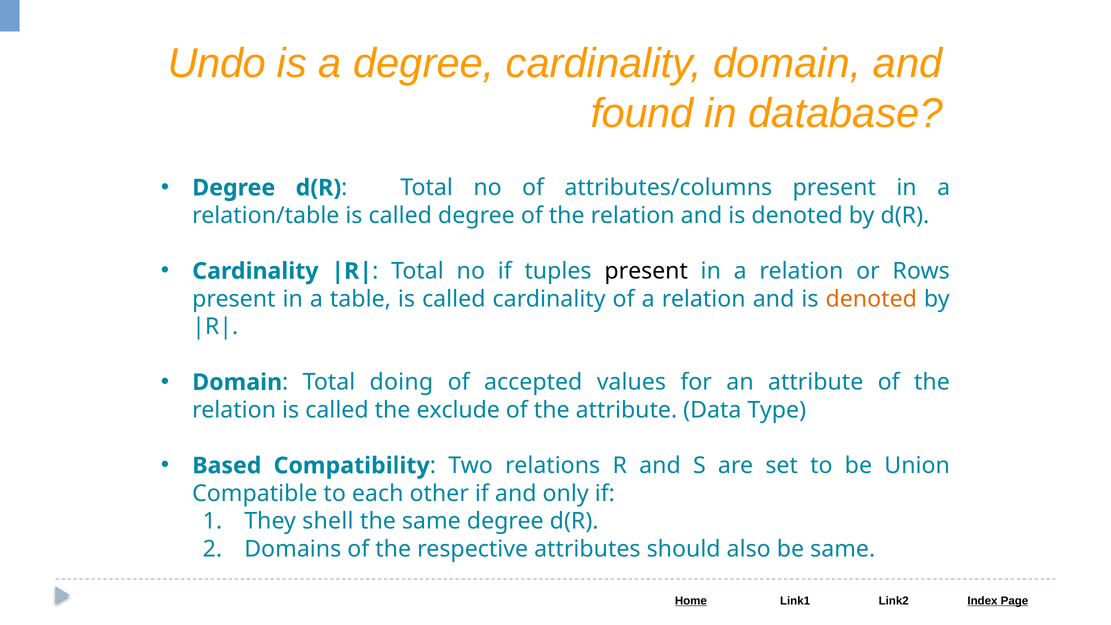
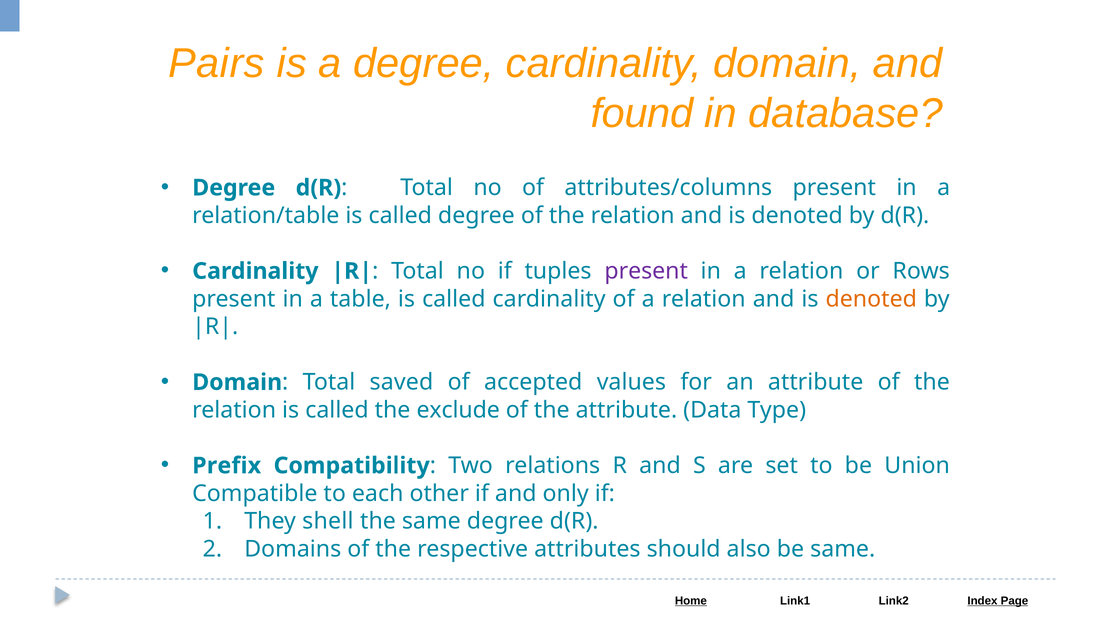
Undo: Undo -> Pairs (216, 63)
present colour: black -> purple (646, 271)
doing: doing -> saved (401, 382)
Based: Based -> Prefix (227, 466)
